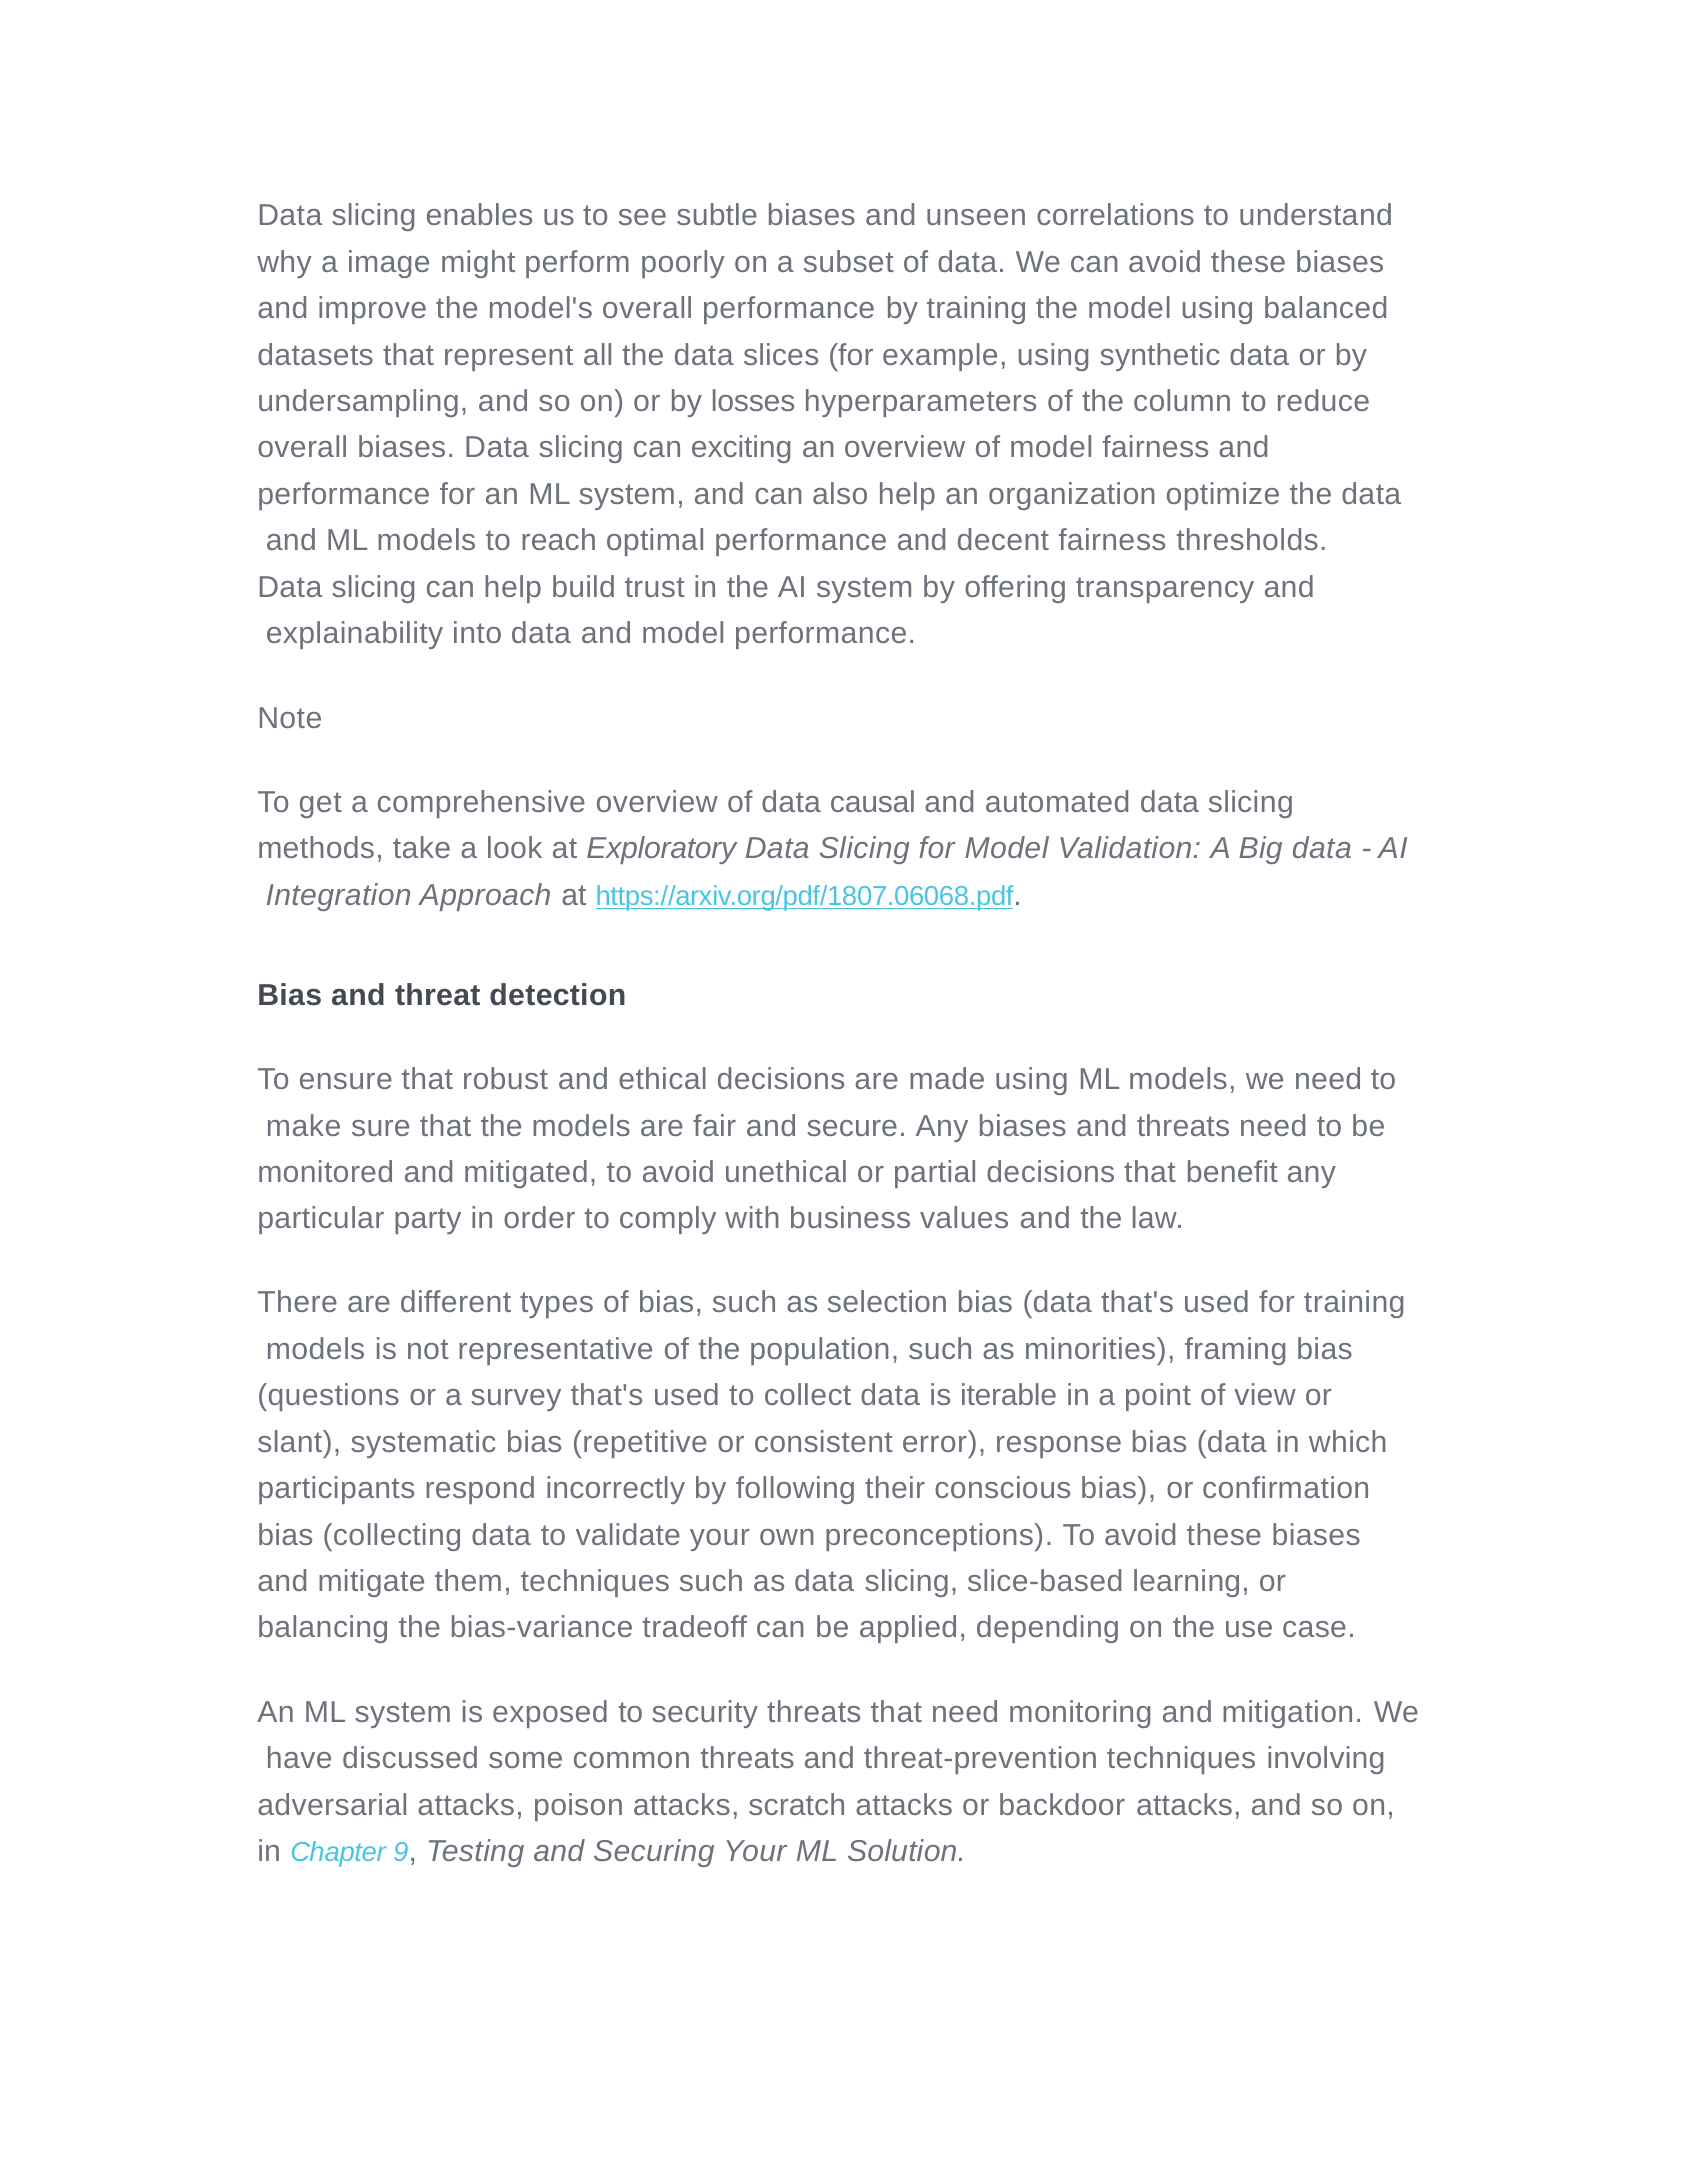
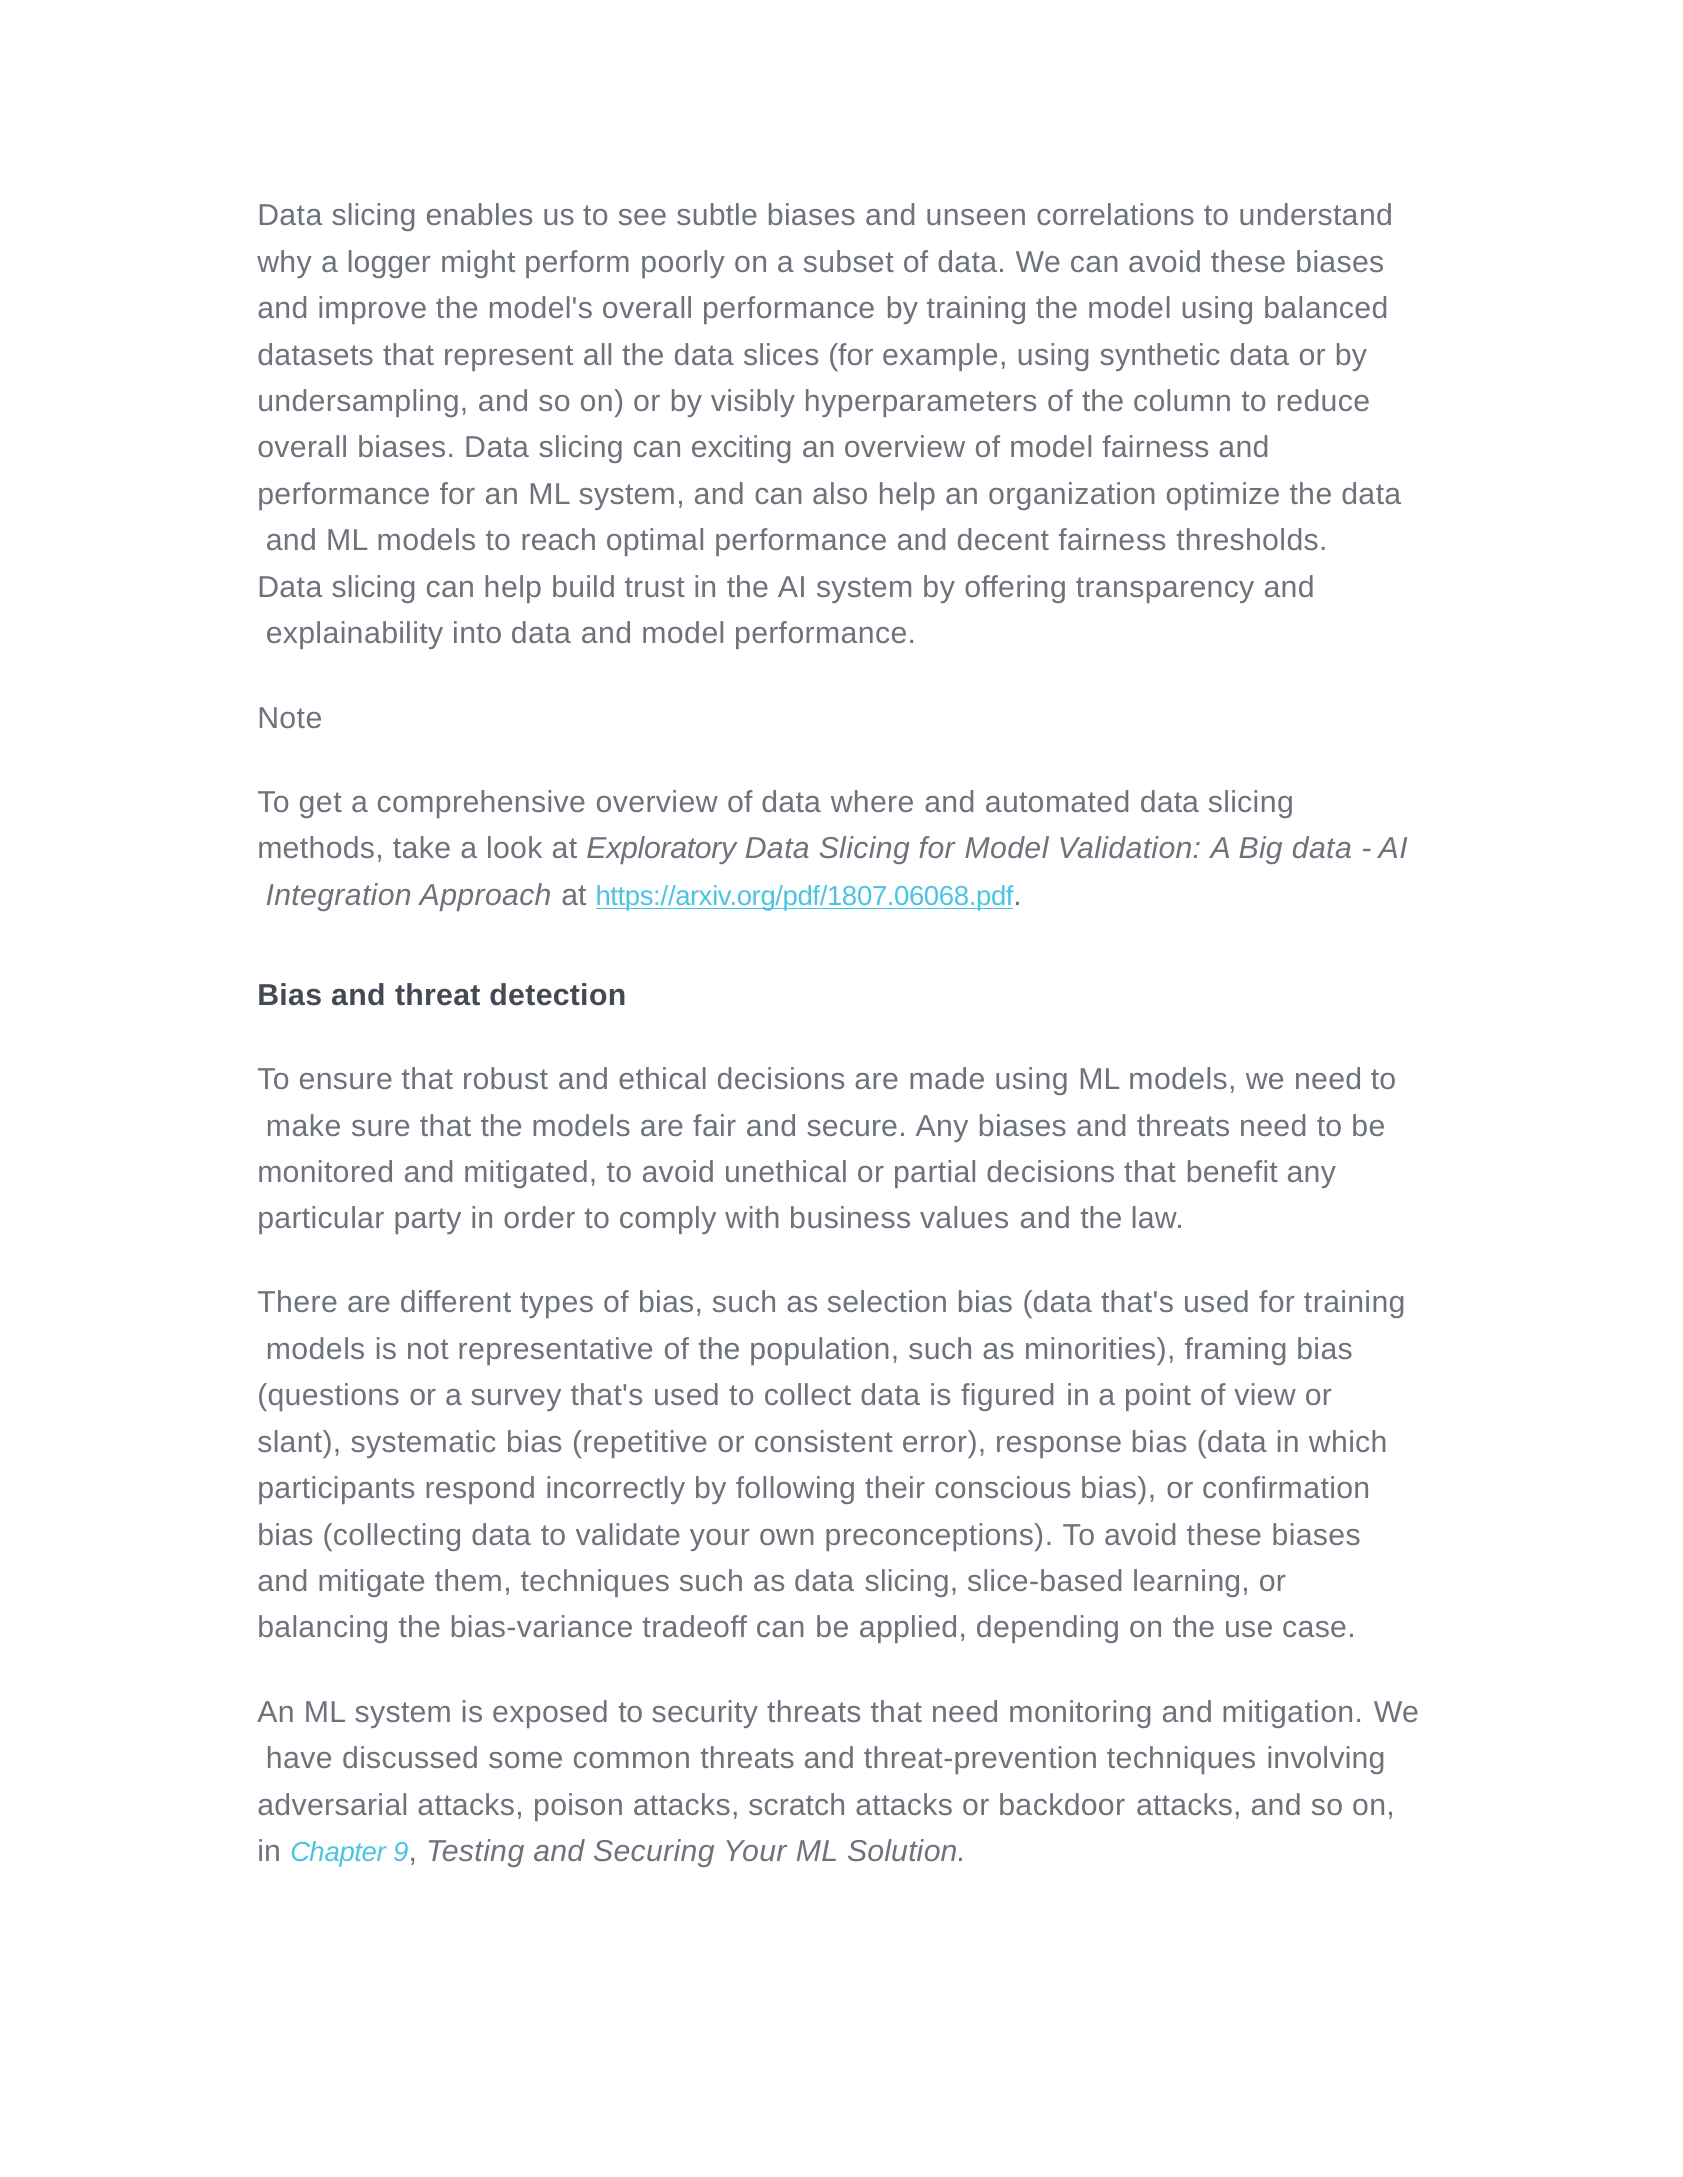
image: image -> logger (389, 262)
losses: losses -> visibly (753, 402)
causal: causal -> where (873, 803)
iterable: iterable -> figured (1008, 1396)
